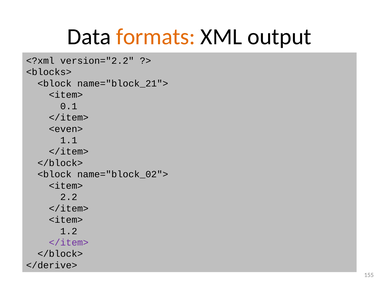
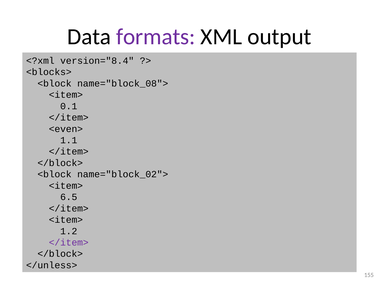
formats colour: orange -> purple (156, 37)
version="2.2: version="2.2 -> version="8.4 (97, 61)
name="block_21">: name="block_21"> -> name="block_08"> (123, 84)
2.2: 2.2 -> 6.5 (69, 197)
</derive>: </derive> -> </unless> (52, 265)
